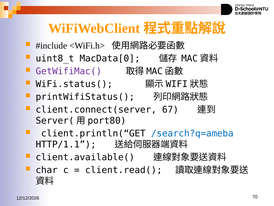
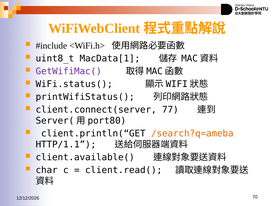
MacData[0: MacData[0 -> MacData[1 (110, 58)
67: 67 -> 77 (170, 109)
/search?q=ameba colour: blue -> orange (192, 133)
